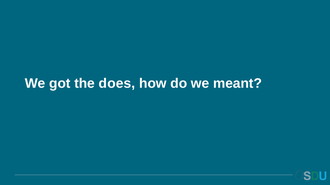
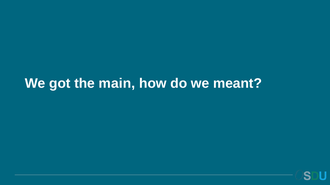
does: does -> main (117, 84)
